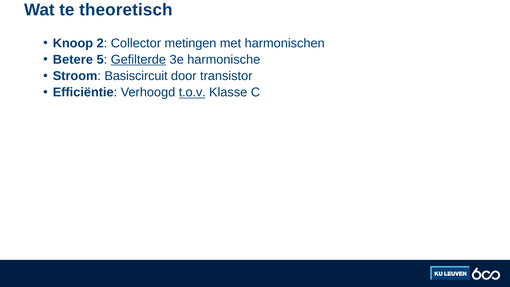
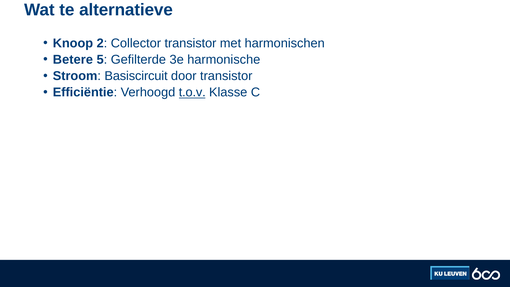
theoretisch: theoretisch -> alternatieve (126, 10)
Collector metingen: metingen -> transistor (190, 43)
Gefilterde underline: present -> none (138, 60)
